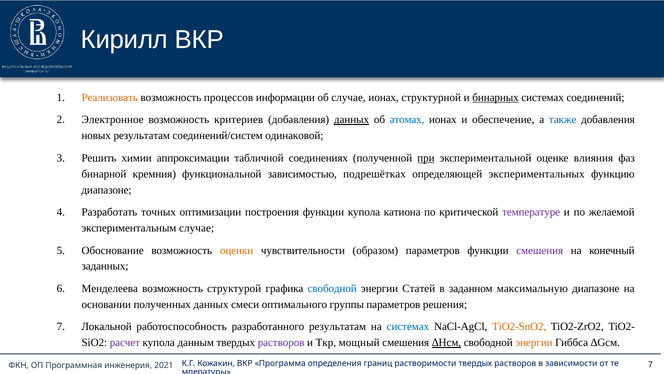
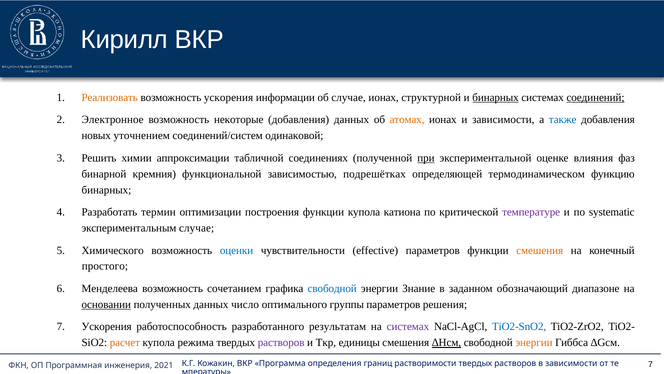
возможность процессов: процессов -> ускорения (229, 97)
соединений underline: none -> present (596, 97)
критериев: критериев -> некоторые (239, 120)
данных underline: present -> none (352, 120)
атомах colour: blue -> orange (407, 120)
и обеспечение: обеспечение -> зависимости (503, 120)
новых результатам: результатам -> уточнением (142, 136)
экспериментальных: экспериментальных -> термодинамическом (537, 174)
диапазоне: диапазоне -> бинарных (106, 190)
точных: точных -> термин (158, 212)
желаемой: желаемой -> systematic (612, 212)
Обоснование: Обоснование -> Химического (113, 250)
оценки colour: orange -> blue (237, 250)
образом: образом -> effective (375, 250)
смешения colour: purple -> orange (540, 250)
заданных: заданных -> простого (105, 266)
структурой: структурой -> сочетанием (234, 288)
Статей: Статей -> Знание (419, 288)
максимальную: максимальную -> обозначающий (532, 288)
основании underline: none -> present (106, 304)
смеси: смеси -> число (245, 304)
7 Локальной: Локальной -> Ускорения (107, 326)
системах colour: blue -> purple (408, 326)
TiO2-SnO2 colour: orange -> blue (519, 326)
расчет colour: purple -> orange (125, 342)
данным: данным -> режима (196, 342)
мощный: мощный -> единицы (359, 342)
